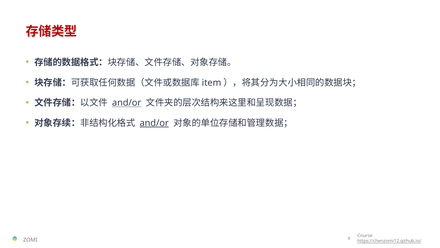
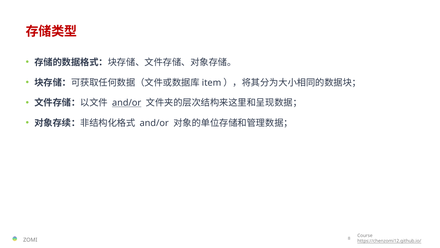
and/or underline: present -> none (154, 123)
